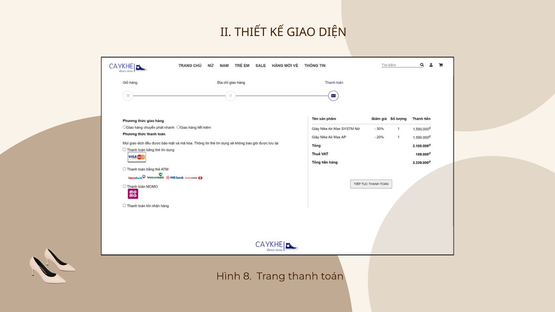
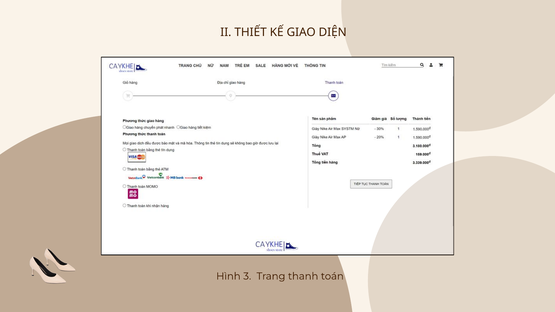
8: 8 -> 3 (247, 276)
